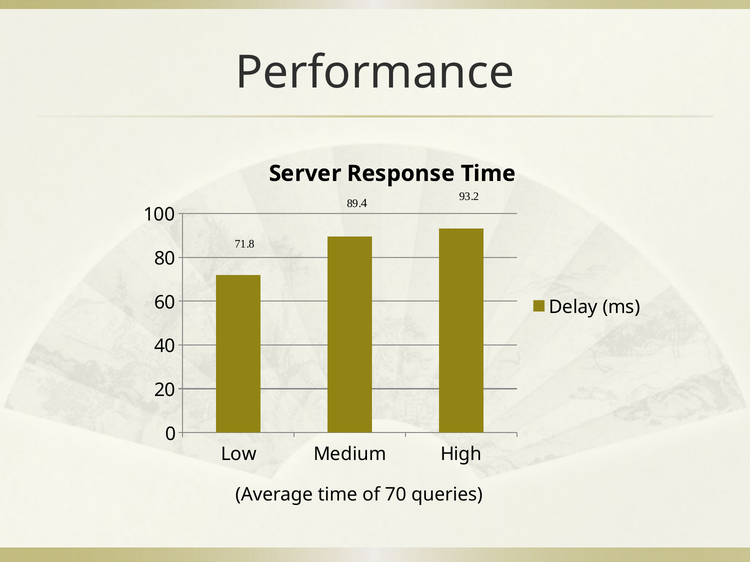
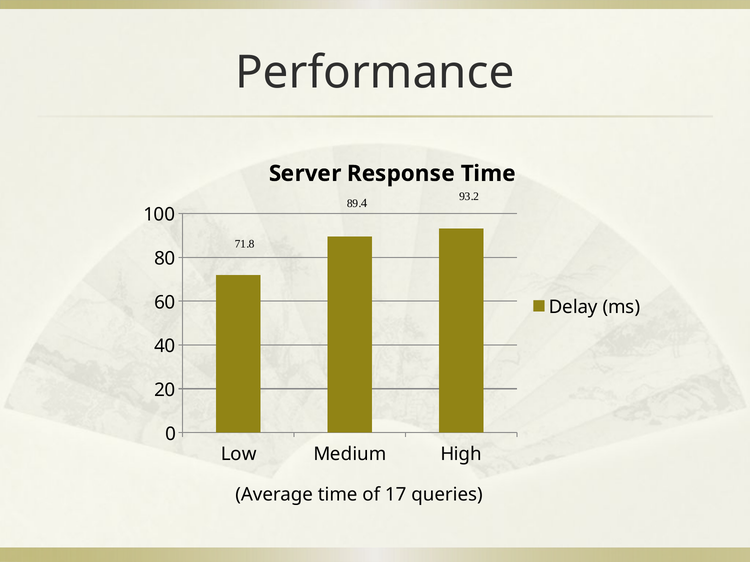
70: 70 -> 17 (396, 495)
